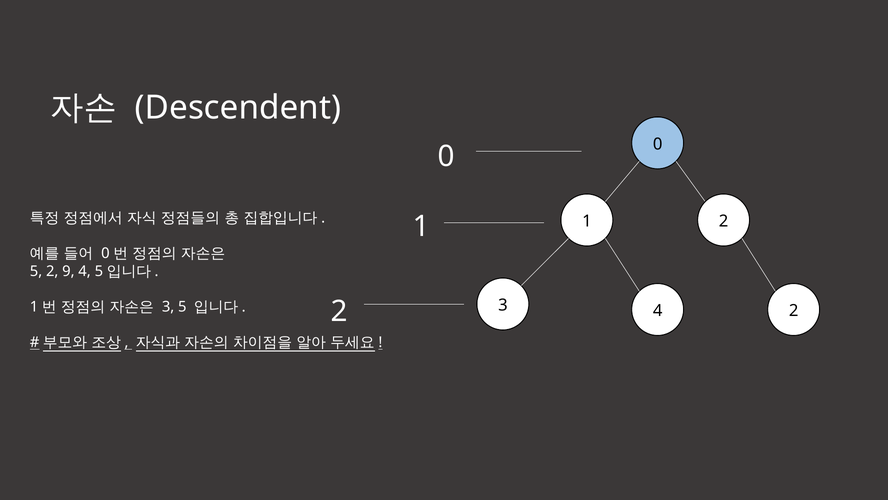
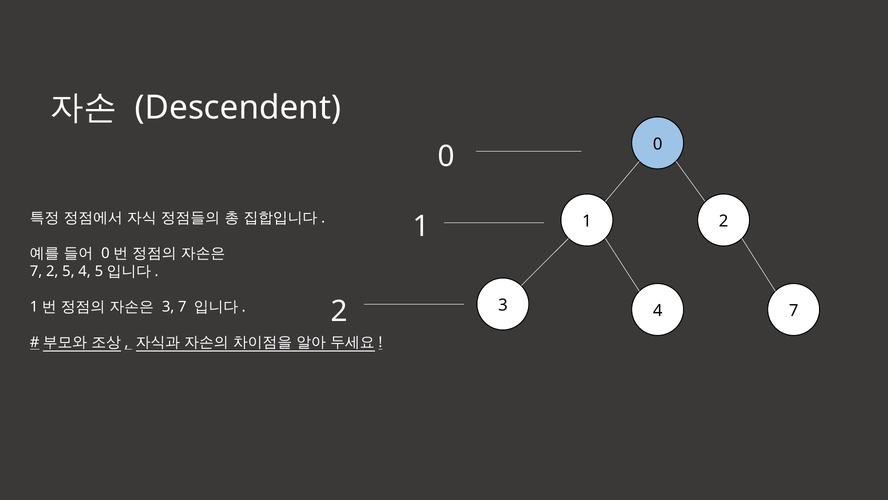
5: 5 -> 7 (36, 271)
9: 9 -> 5 (68, 271)
4 2: 2 -> 7 (794, 310)
3 5: 5 -> 7 (182, 307)
